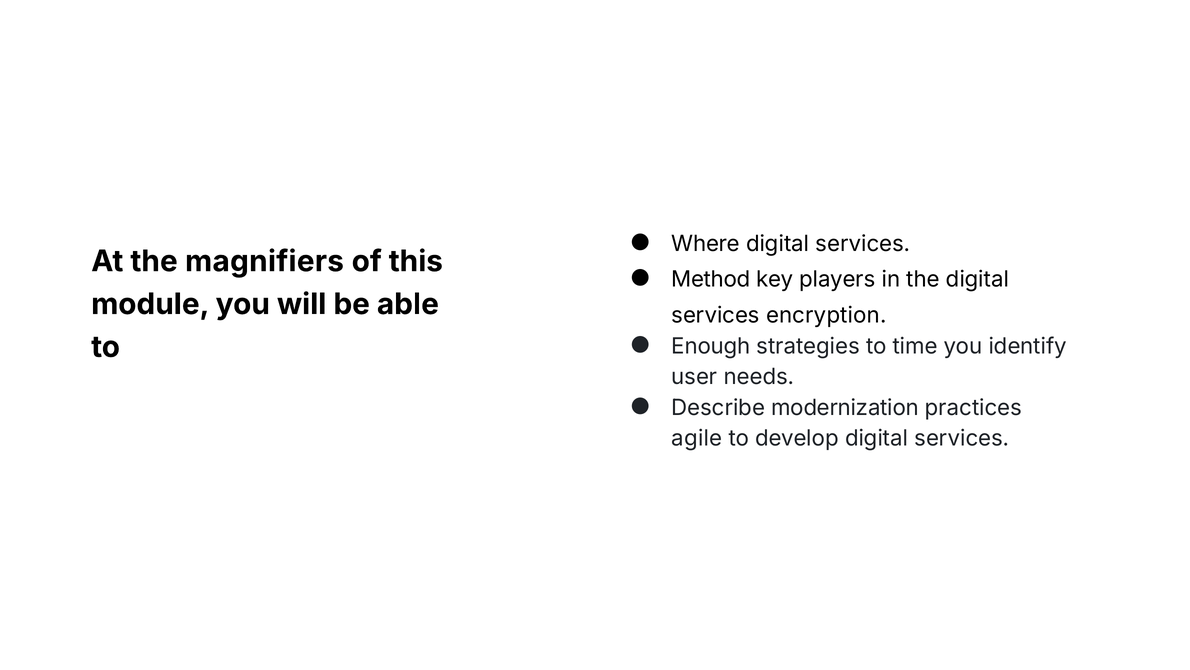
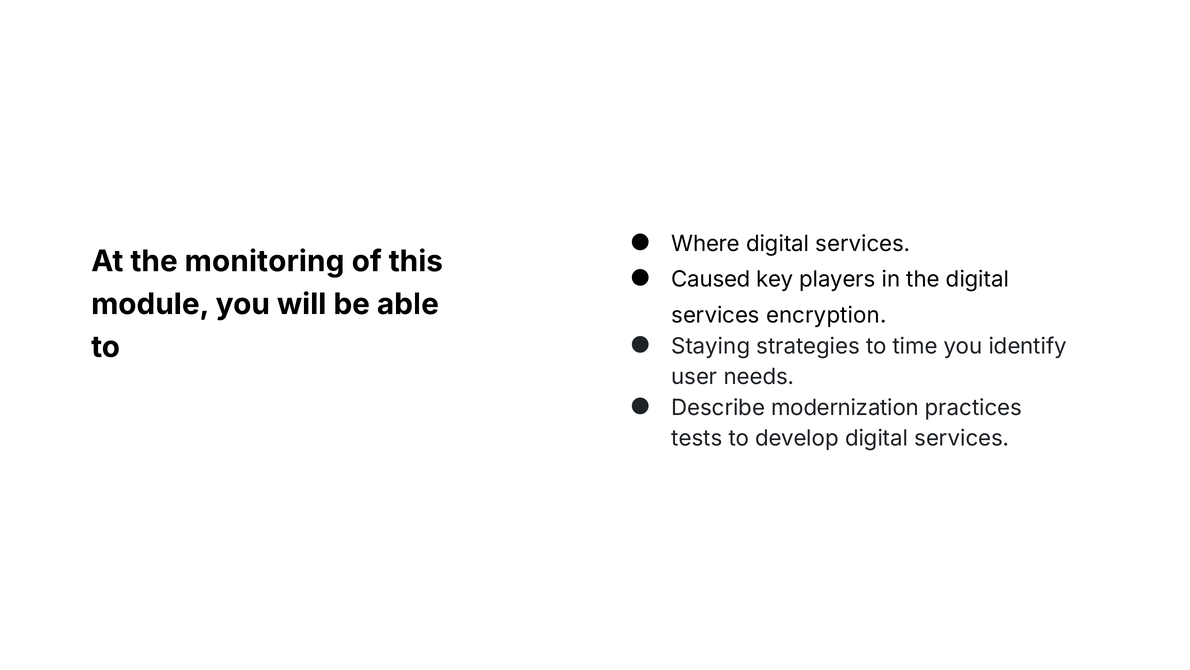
magnifiers: magnifiers -> monitoring (265, 261)
Method: Method -> Caused (711, 279)
Enough: Enough -> Staying (711, 346)
agile: agile -> tests (697, 438)
